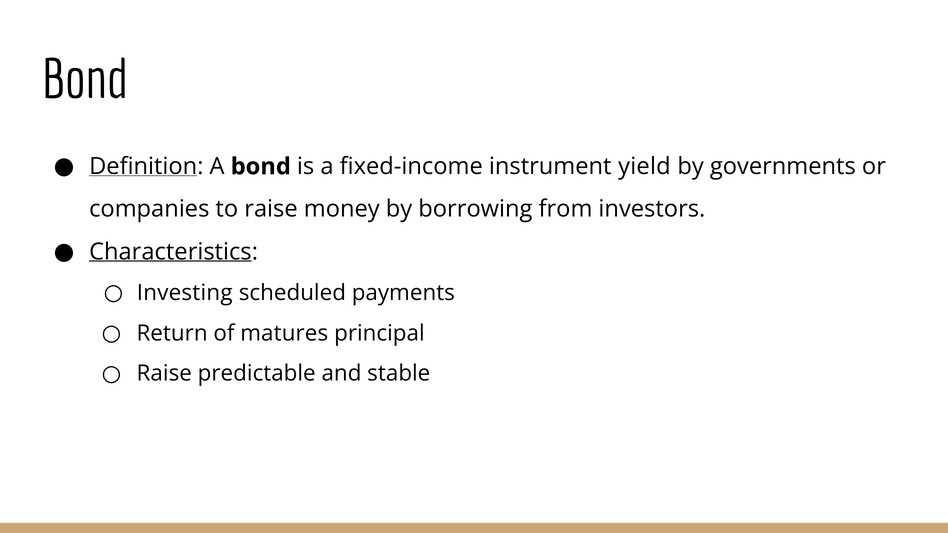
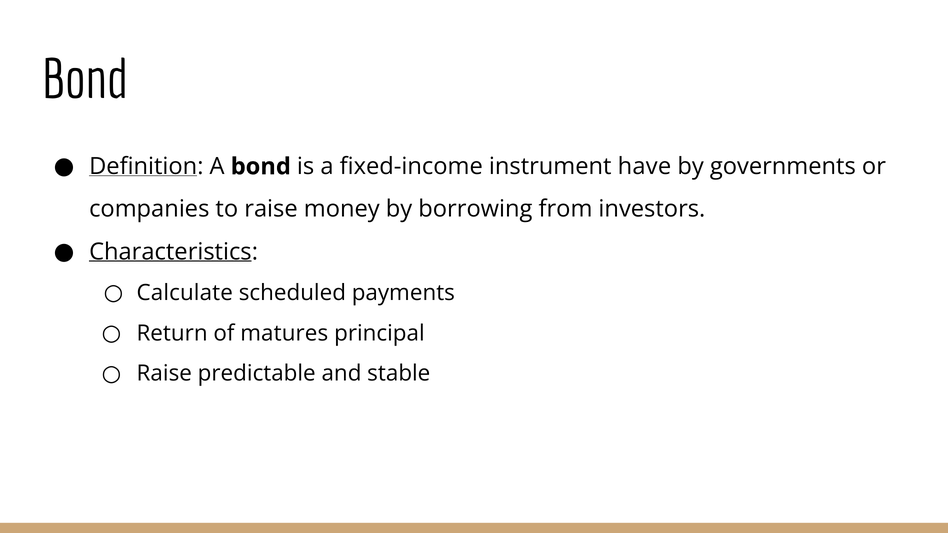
yield: yield -> have (644, 167)
Investing: Investing -> Calculate (185, 293)
